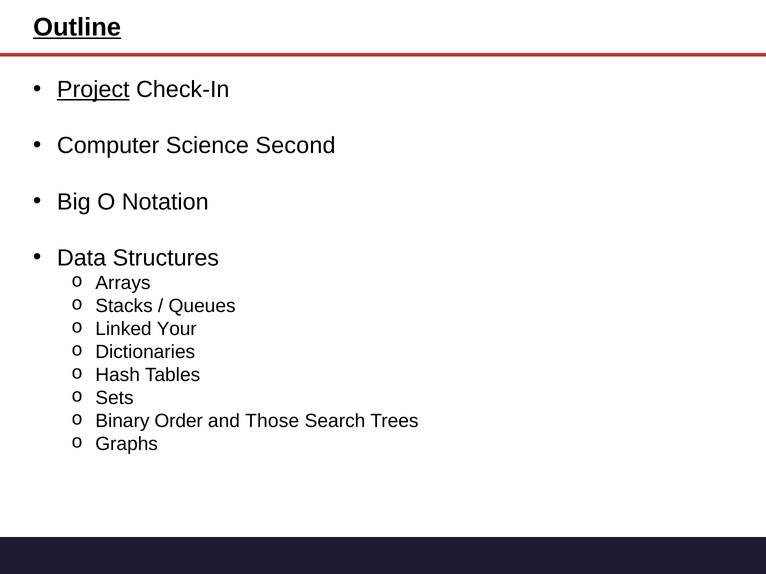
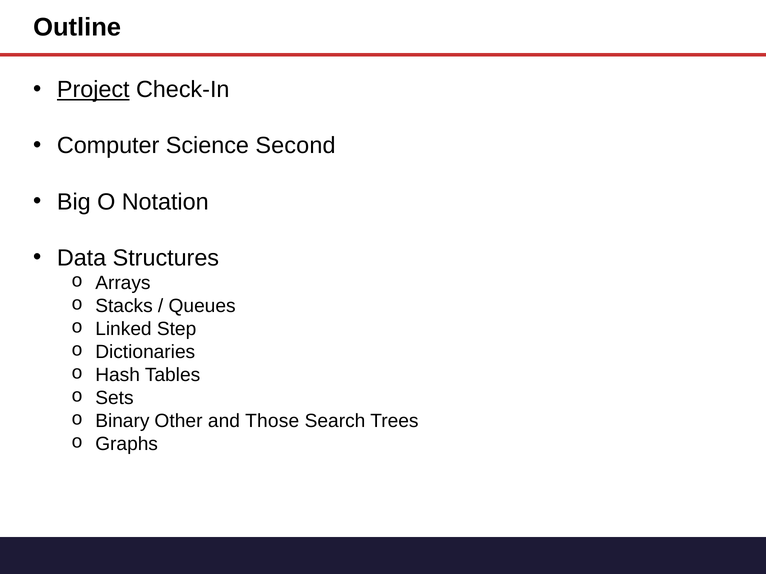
Outline underline: present -> none (77, 27)
Your: Your -> Step (177, 329)
Order: Order -> Other (179, 421)
